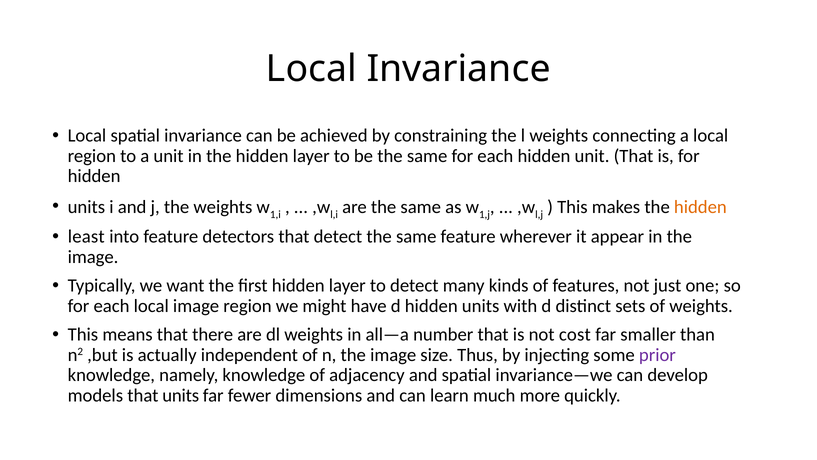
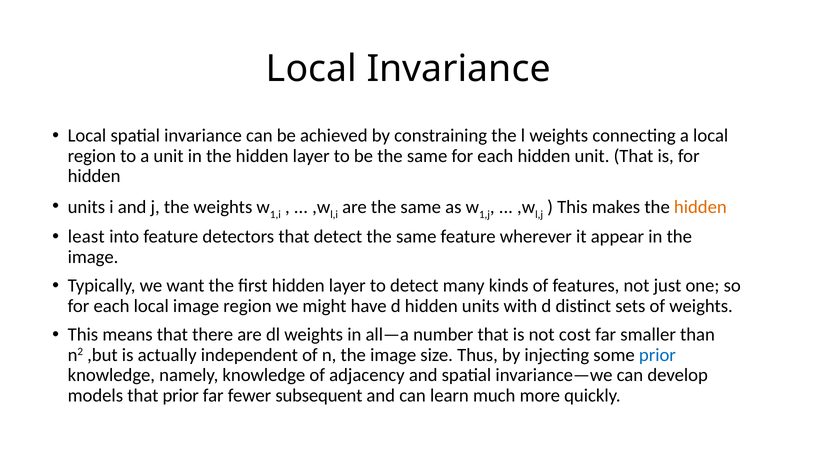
prior colour: purple -> blue (657, 355)
that units: units -> prior (181, 395)
dimensions: dimensions -> subsequent (319, 395)
